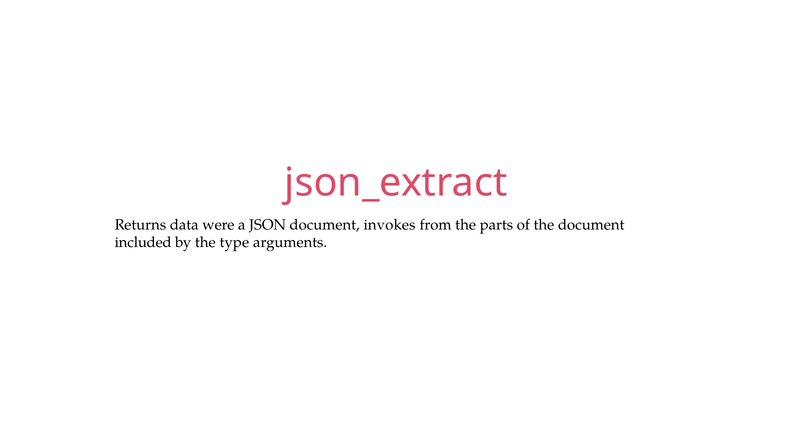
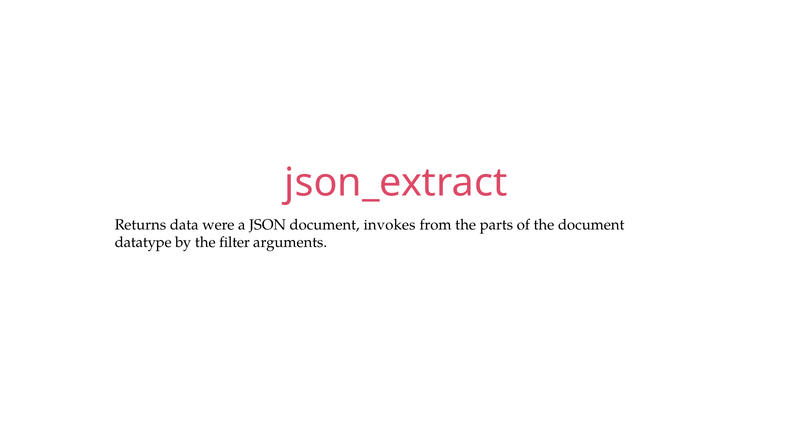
included: included -> datatype (143, 243)
type: type -> filter (234, 243)
